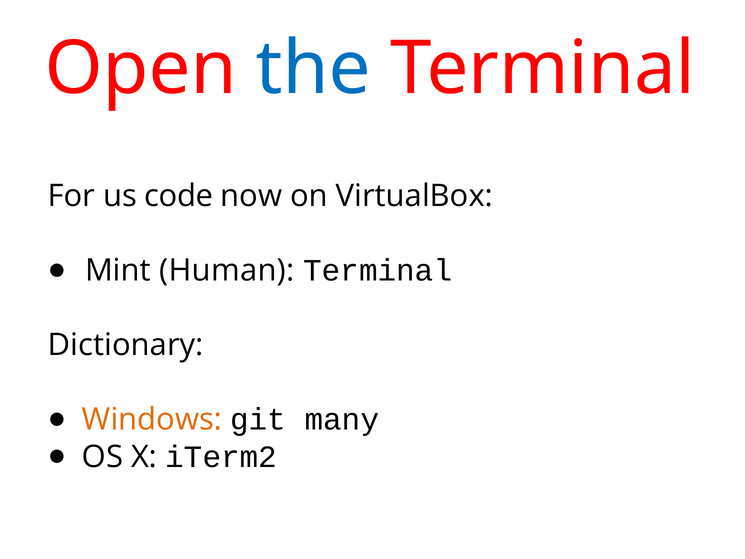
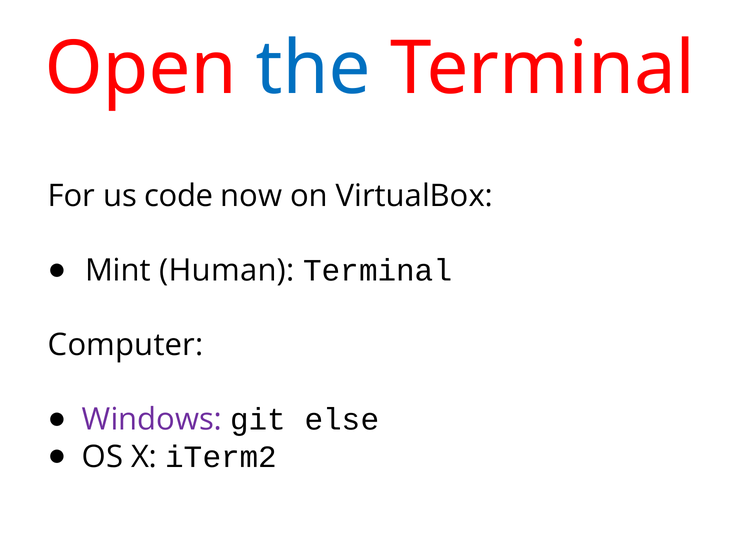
Dictionary: Dictionary -> Computer (126, 345)
Windows colour: orange -> purple (152, 419)
many: many -> else (342, 419)
